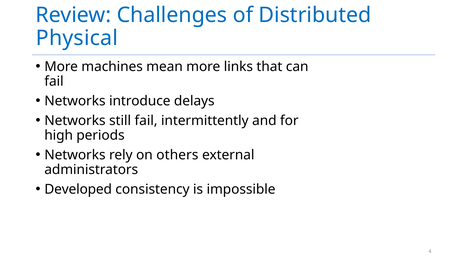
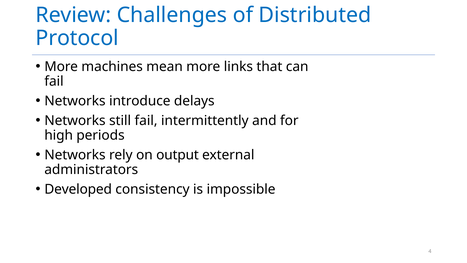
Physical: Physical -> Protocol (77, 38)
others: others -> output (178, 155)
